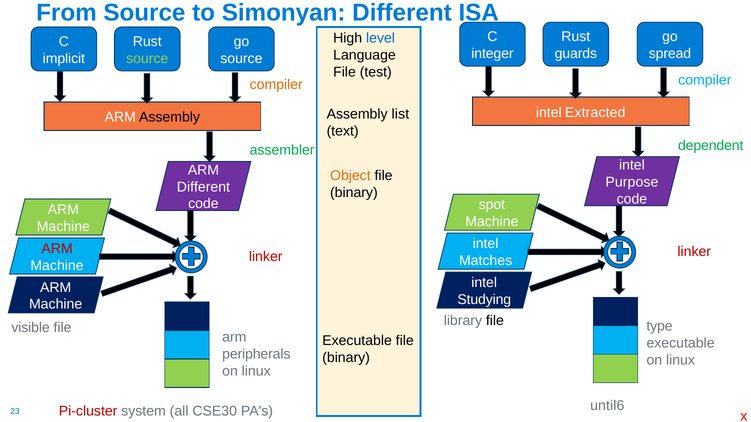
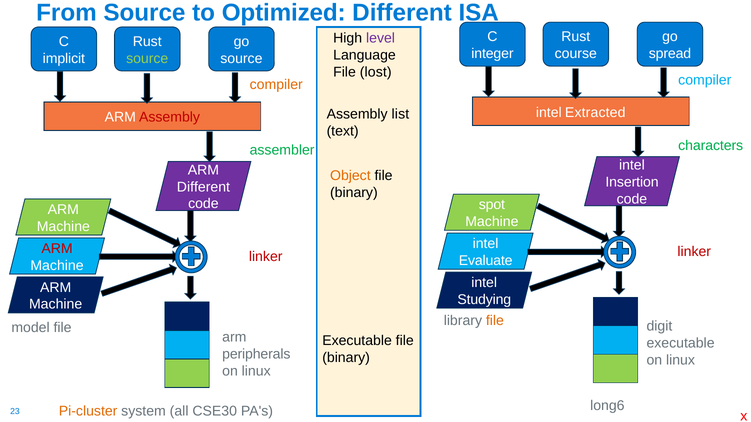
Simonyan: Simonyan -> Optimized (284, 13)
level colour: blue -> purple (381, 38)
guards: guards -> course (576, 54)
test: test -> lost (376, 72)
Assembly colour: black -> red (170, 117)
dependent: dependent -> characters (711, 146)
Purpose: Purpose -> Insertion (632, 182)
Matches: Matches -> Evaluate (486, 261)
file colour: black -> orange (495, 321)
type: type -> digit (659, 327)
visible: visible -> model (31, 328)
Pi-cluster colour: red -> orange (88, 412)
until6: until6 -> long6 (607, 406)
